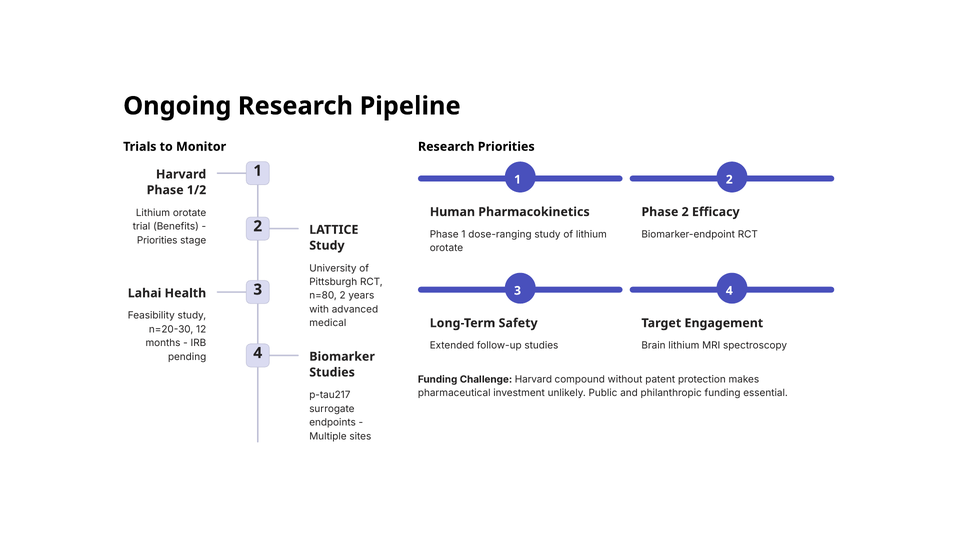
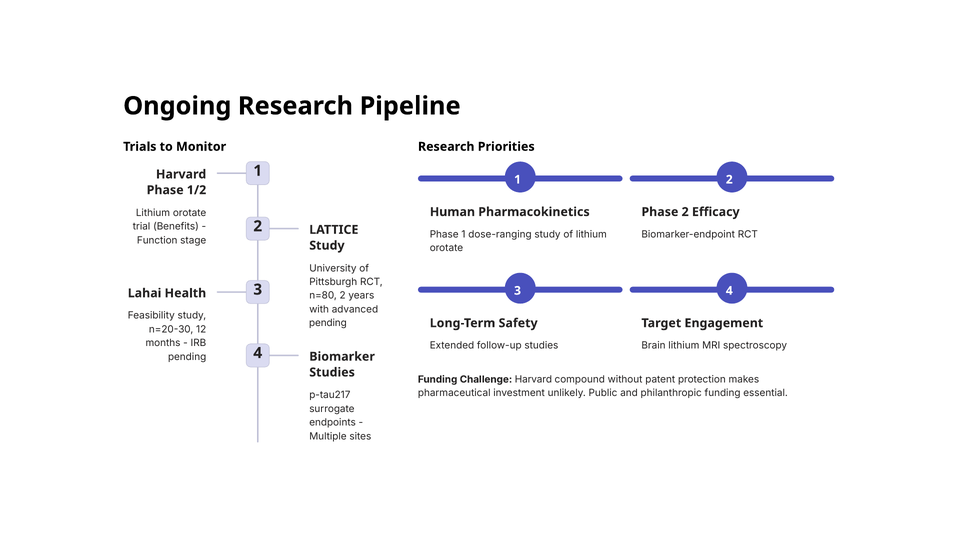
Priorities: Priorities -> Function (157, 240)
medical: medical -> pending (328, 323)
